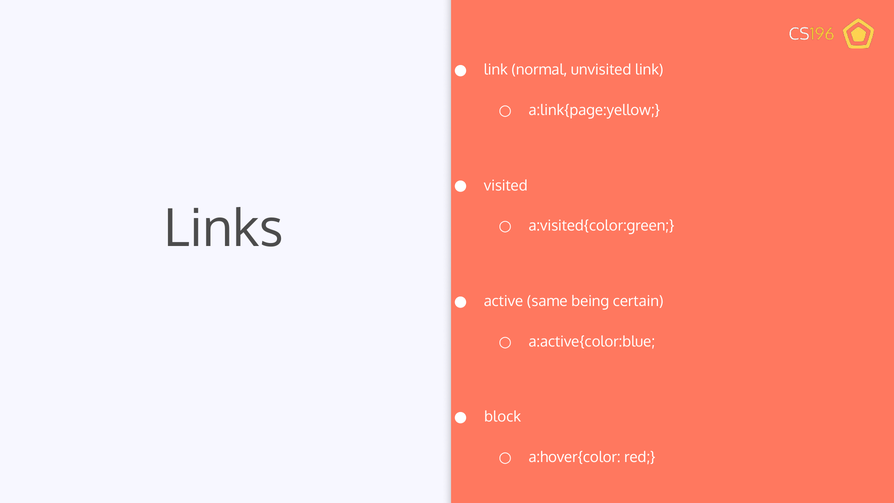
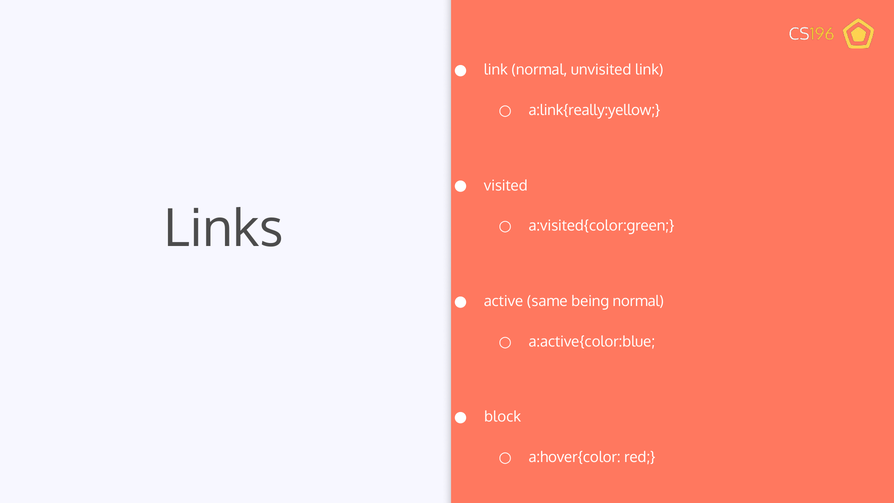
a:link{page:yellow: a:link{page:yellow -> a:link{really:yellow (594, 110)
being certain: certain -> normal (638, 301)
